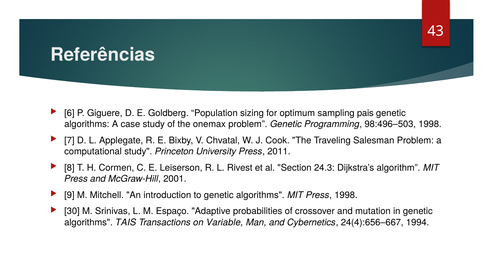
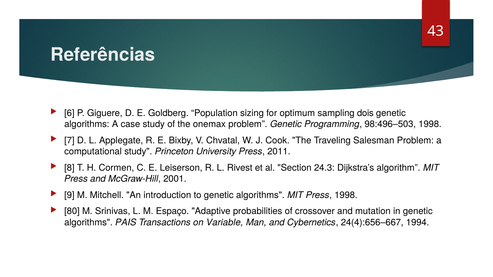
pais: pais -> dois (365, 113)
30: 30 -> 80 (72, 212)
TAIS: TAIS -> PAIS (126, 223)
